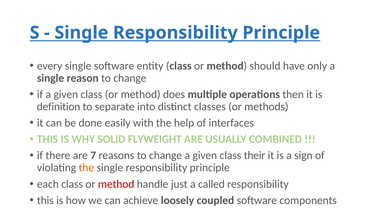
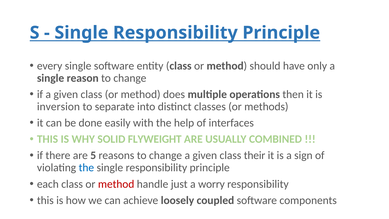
definition: definition -> inversion (58, 106)
7: 7 -> 5 (93, 155)
the colour: orange -> blue (86, 168)
called: called -> worry (211, 184)
